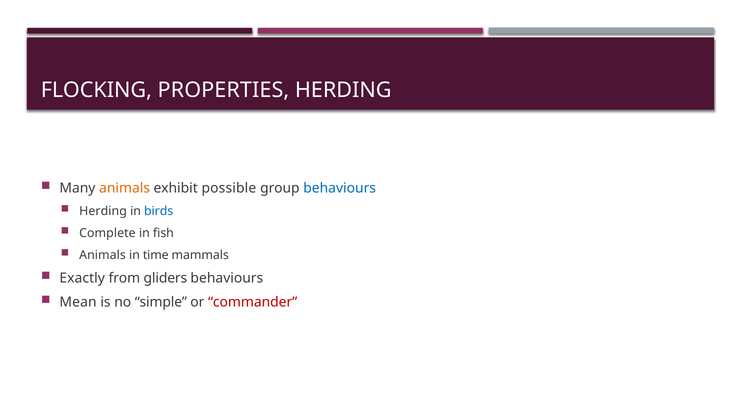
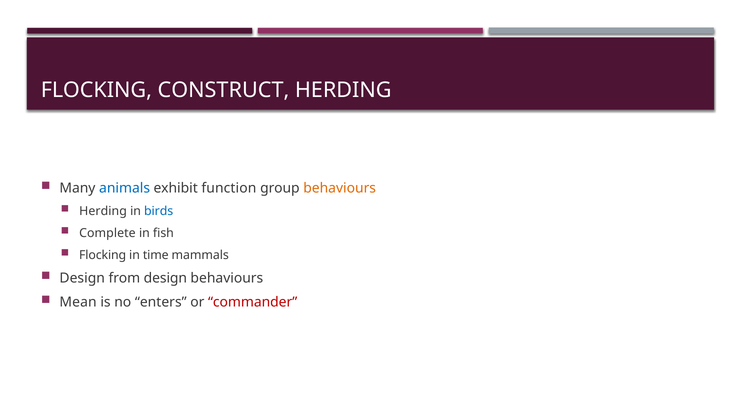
PROPERTIES: PROPERTIES -> CONSTRUCT (223, 90)
animals colour: orange -> blue (125, 188)
possible: possible -> function (229, 188)
behaviours colour: blue -> orange (340, 188)
Animals: Animals -> Flocking (103, 255)
Exactly: Exactly -> Design (82, 278)
from gliders: gliders -> design (165, 278)
simple: simple -> enters (161, 302)
